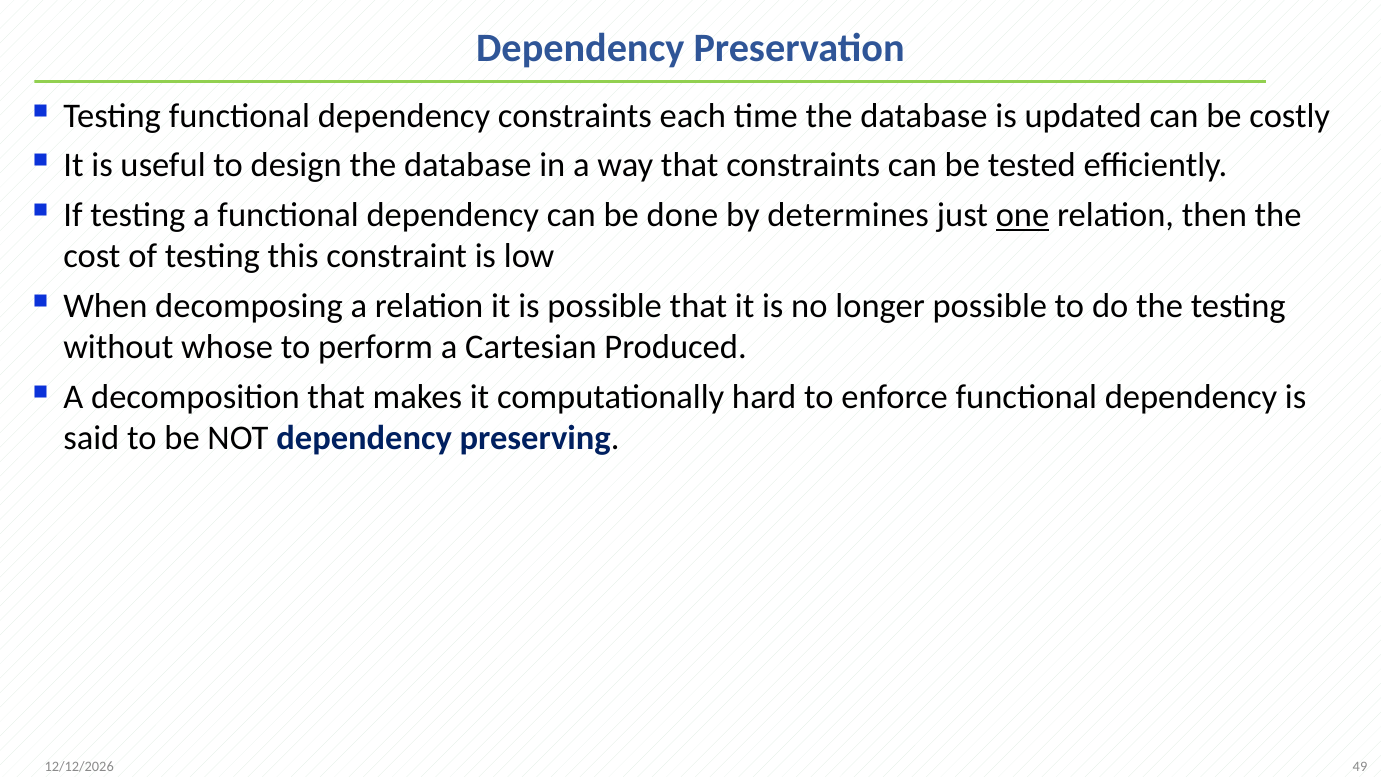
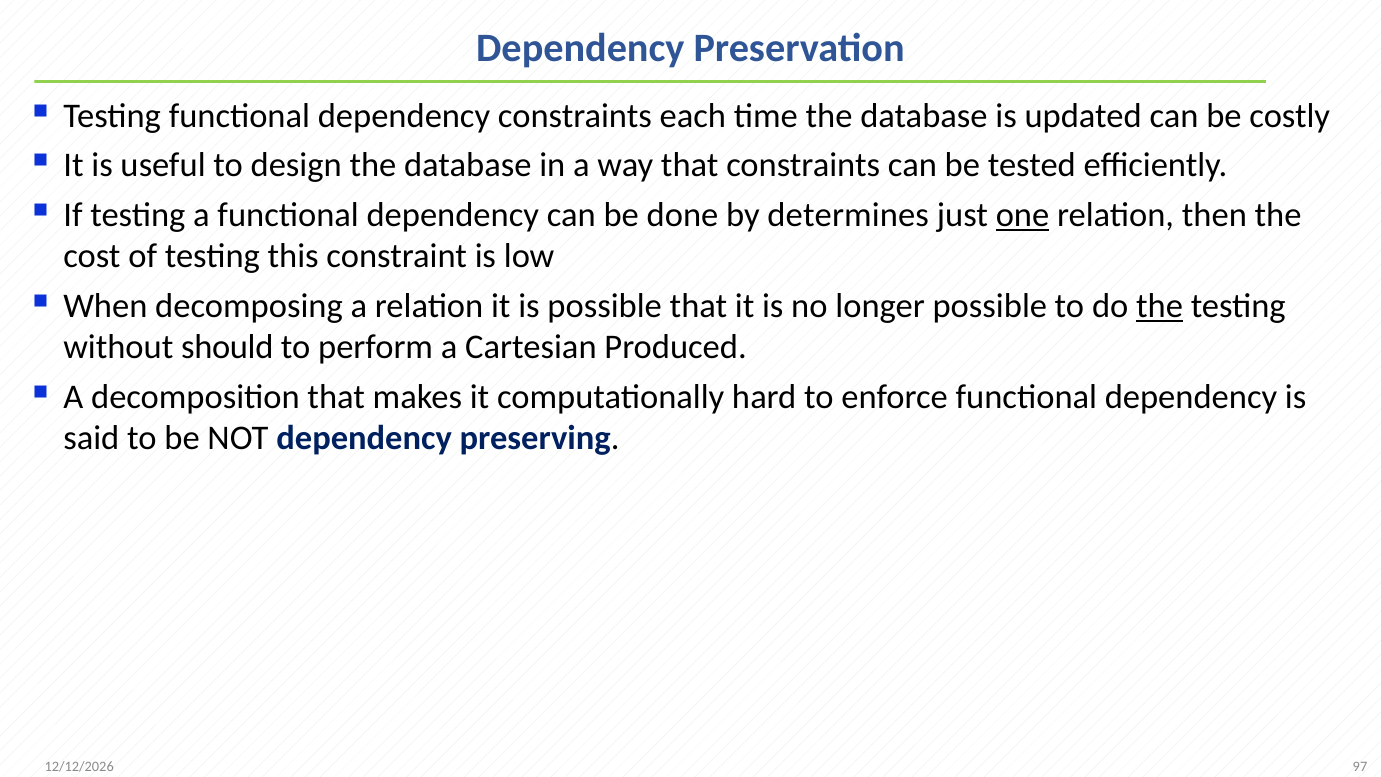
the underline: none -> present (1160, 306)
whose: whose -> should (227, 347)
49: 49 -> 97 (1360, 767)
